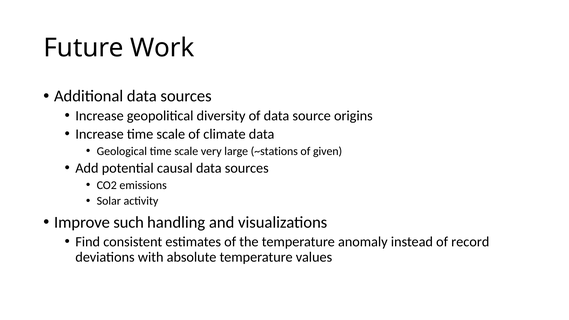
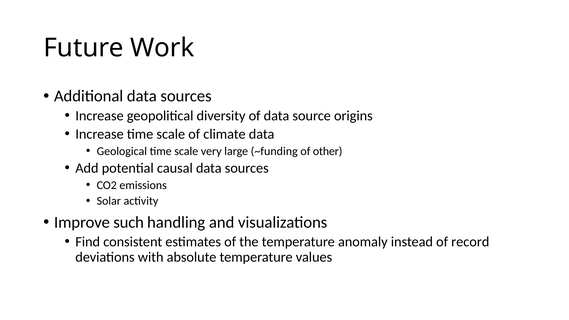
~stations: ~stations -> ~funding (274, 151)
given: given -> other (328, 151)
